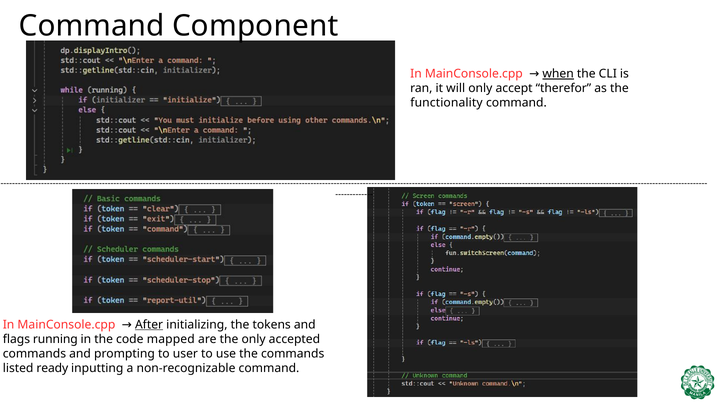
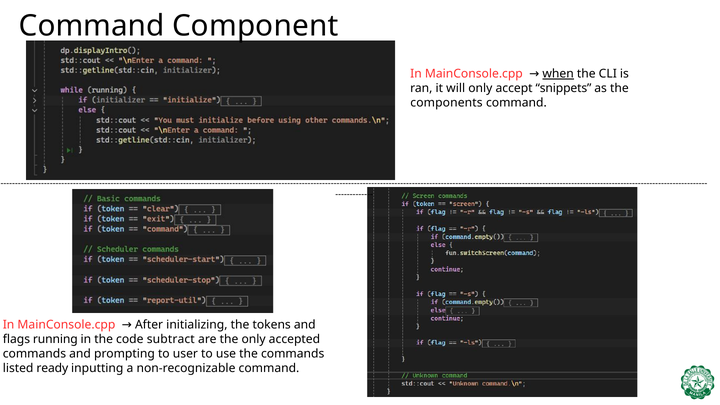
therefor: therefor -> snippets (563, 88)
functionality: functionality -> components (446, 103)
After underline: present -> none (149, 325)
mapped: mapped -> subtract (171, 339)
